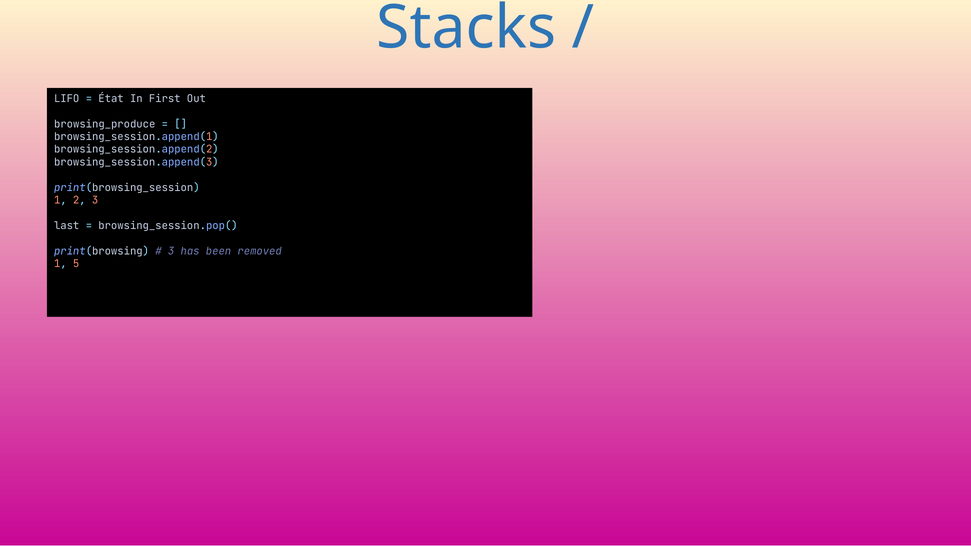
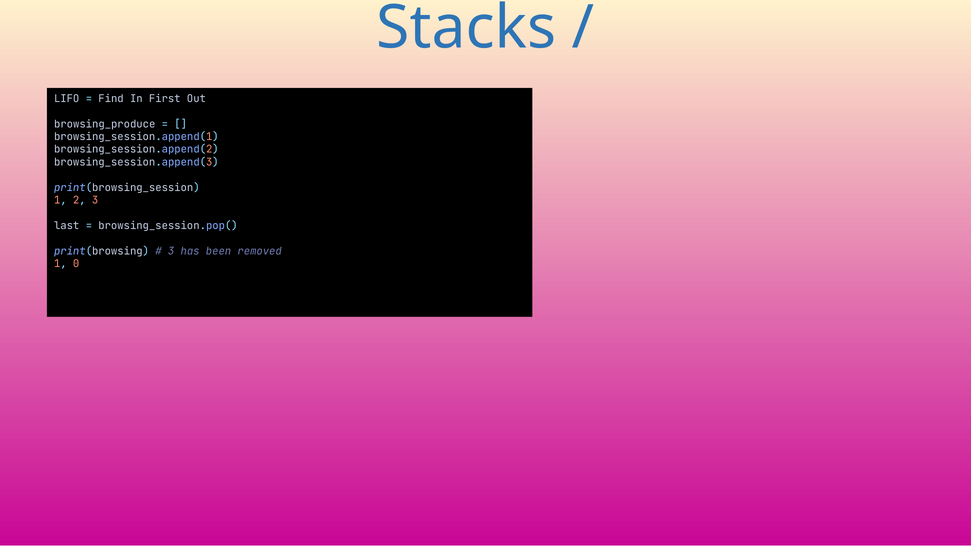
État: État -> Find (111, 99)
5: 5 -> 0 (76, 264)
